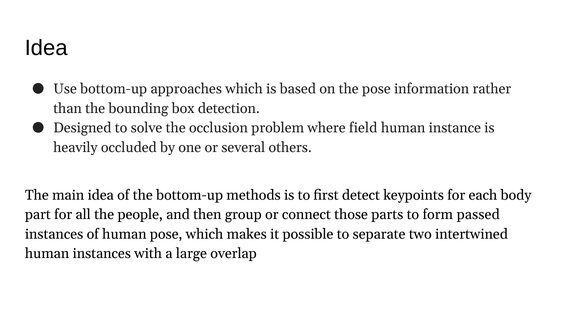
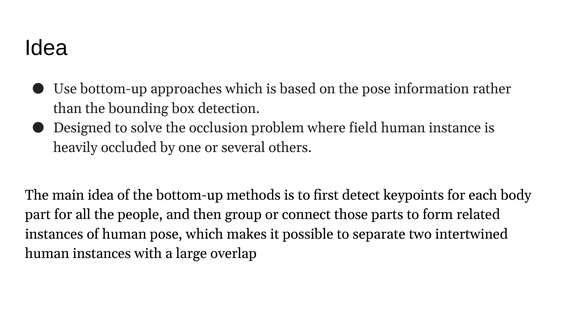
passed: passed -> related (478, 215)
